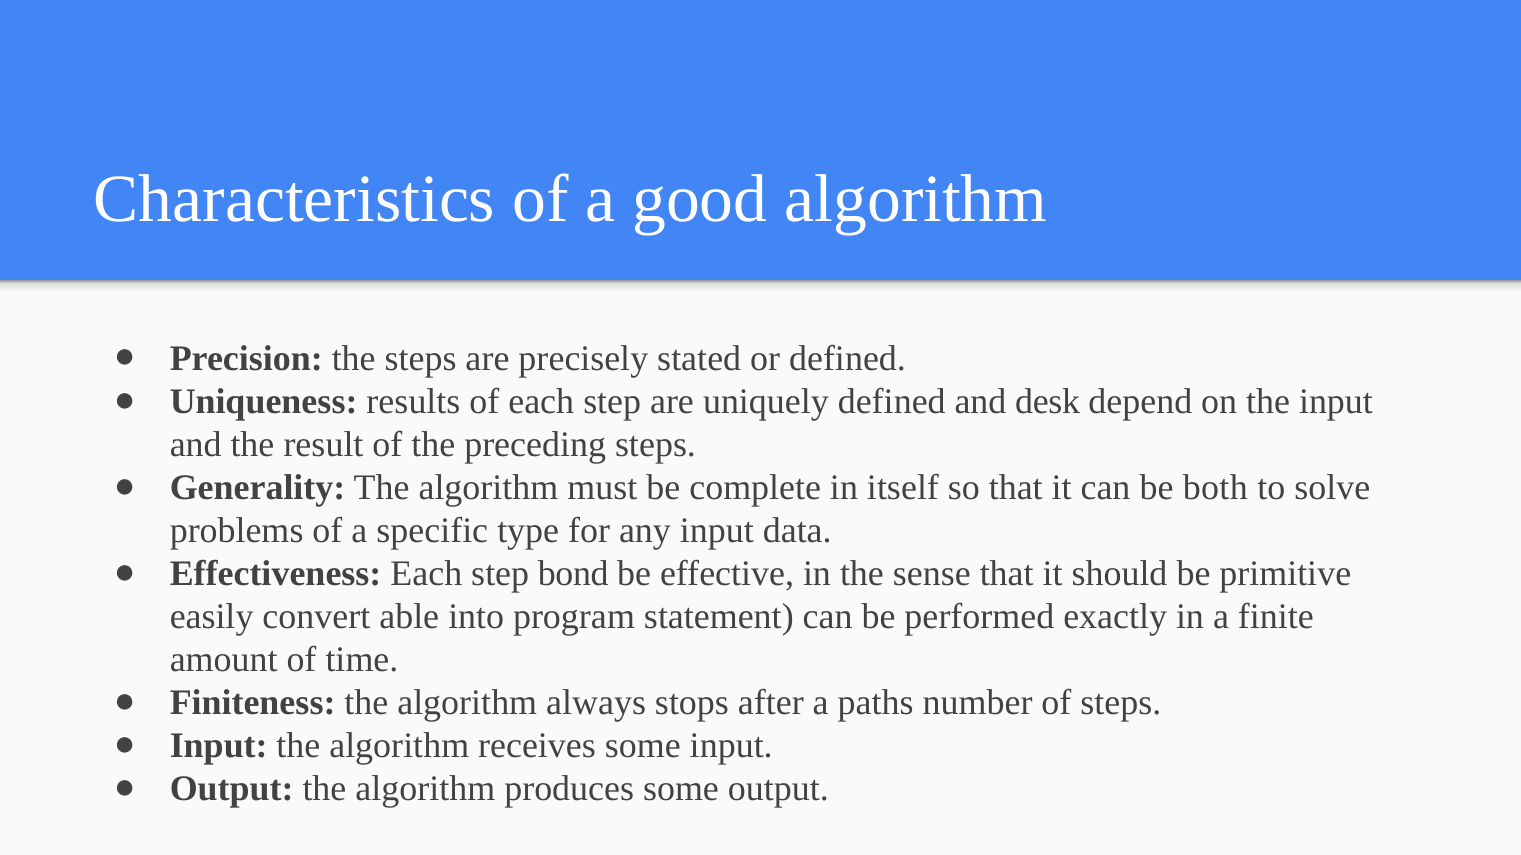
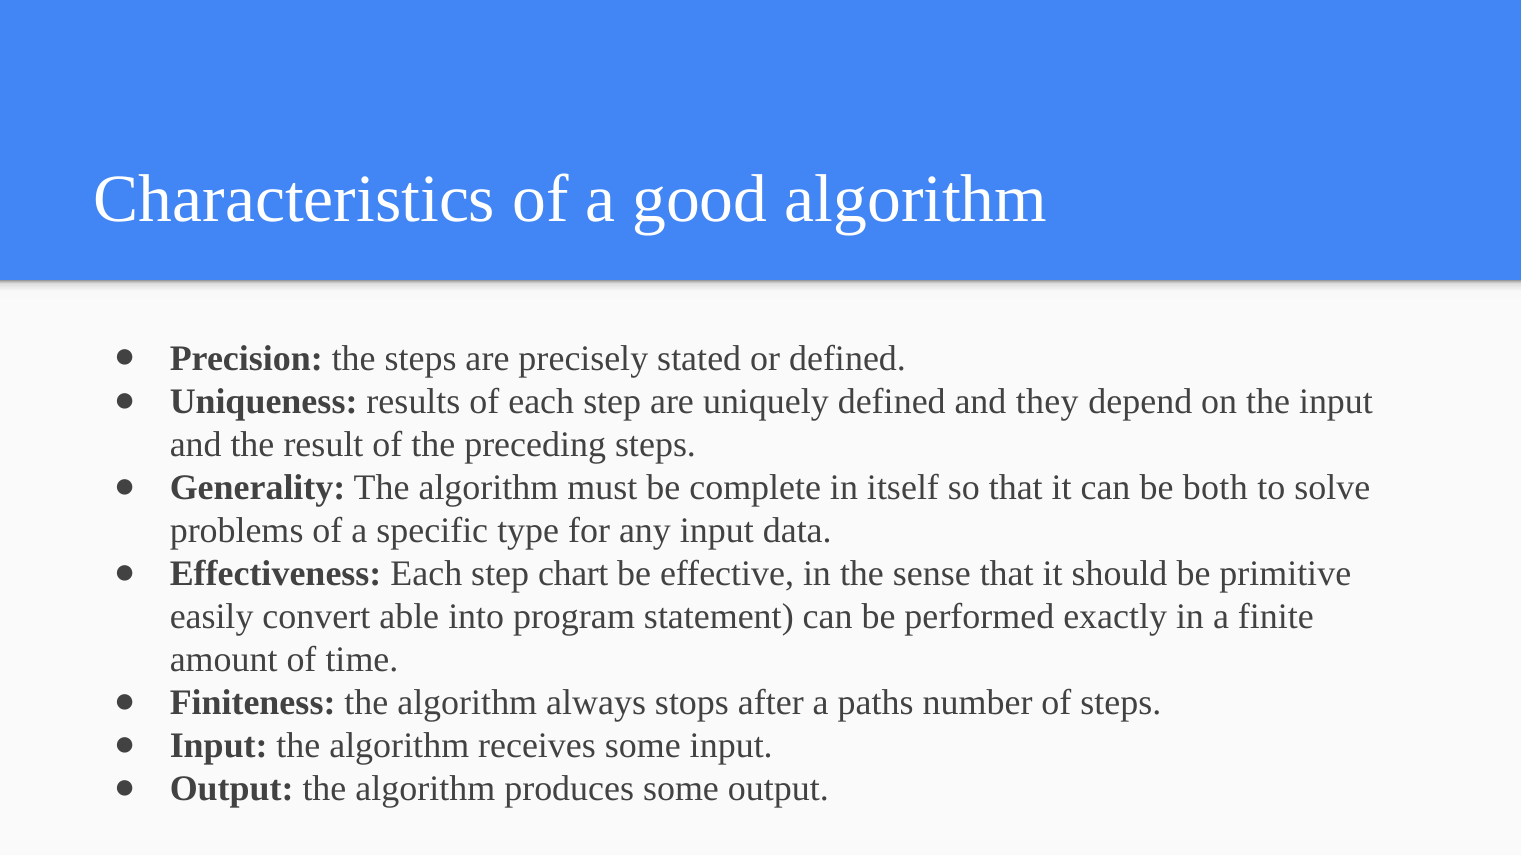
desk: desk -> they (1047, 402)
bond: bond -> chart (573, 574)
